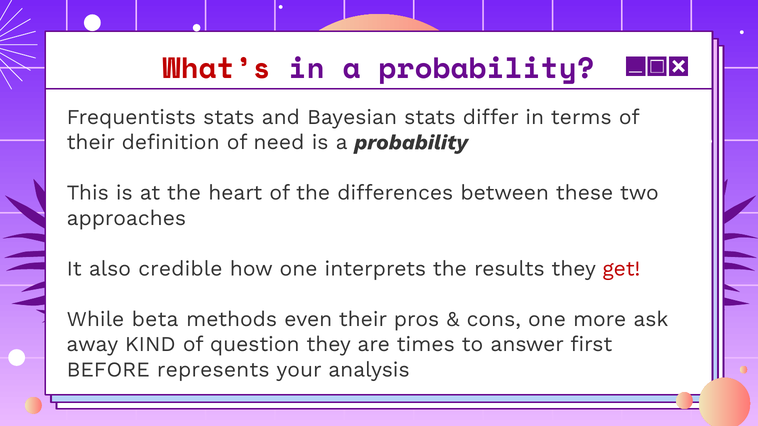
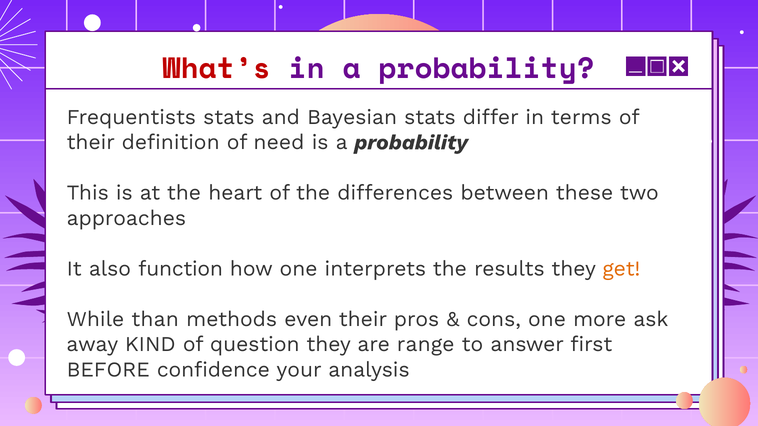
credible: credible -> function (181, 269)
get colour: red -> orange (621, 269)
beta: beta -> than (155, 319)
times: times -> range (426, 345)
represents: represents -> confidence (213, 370)
